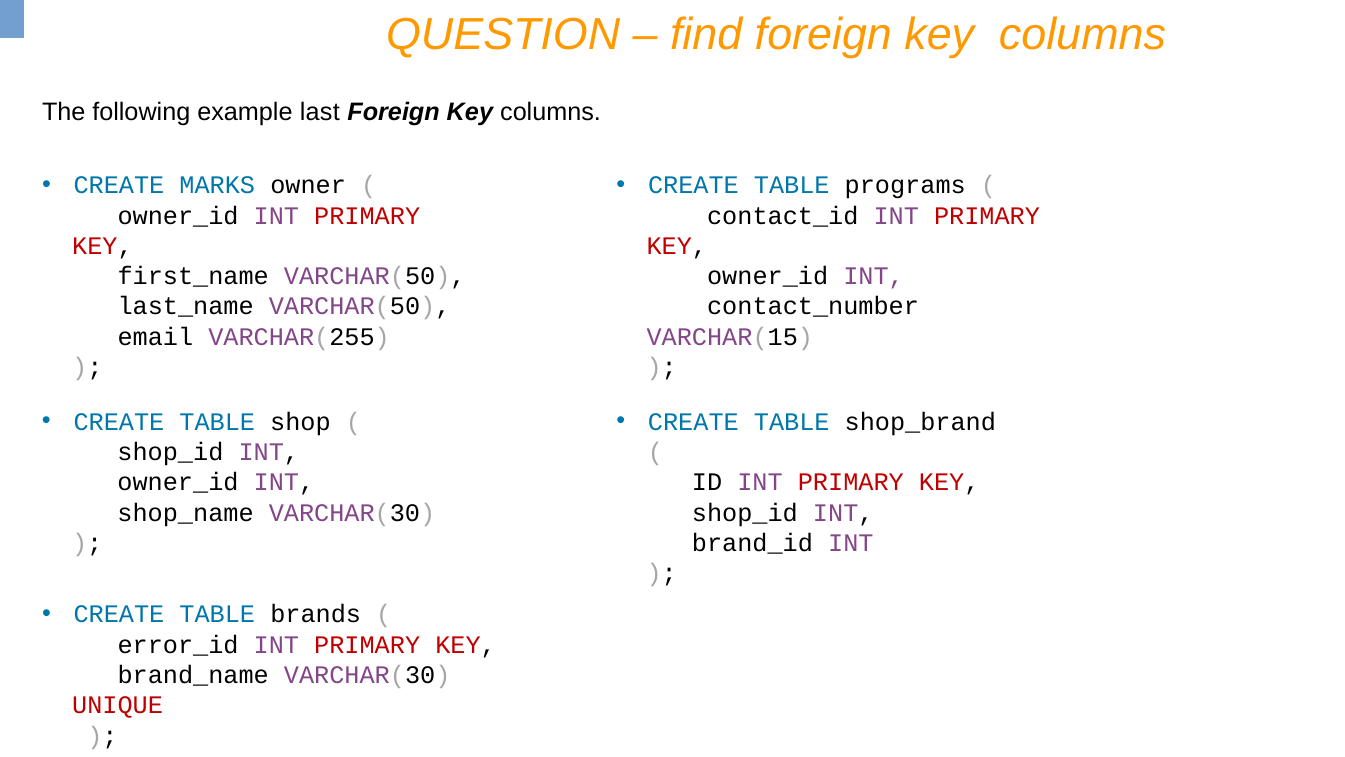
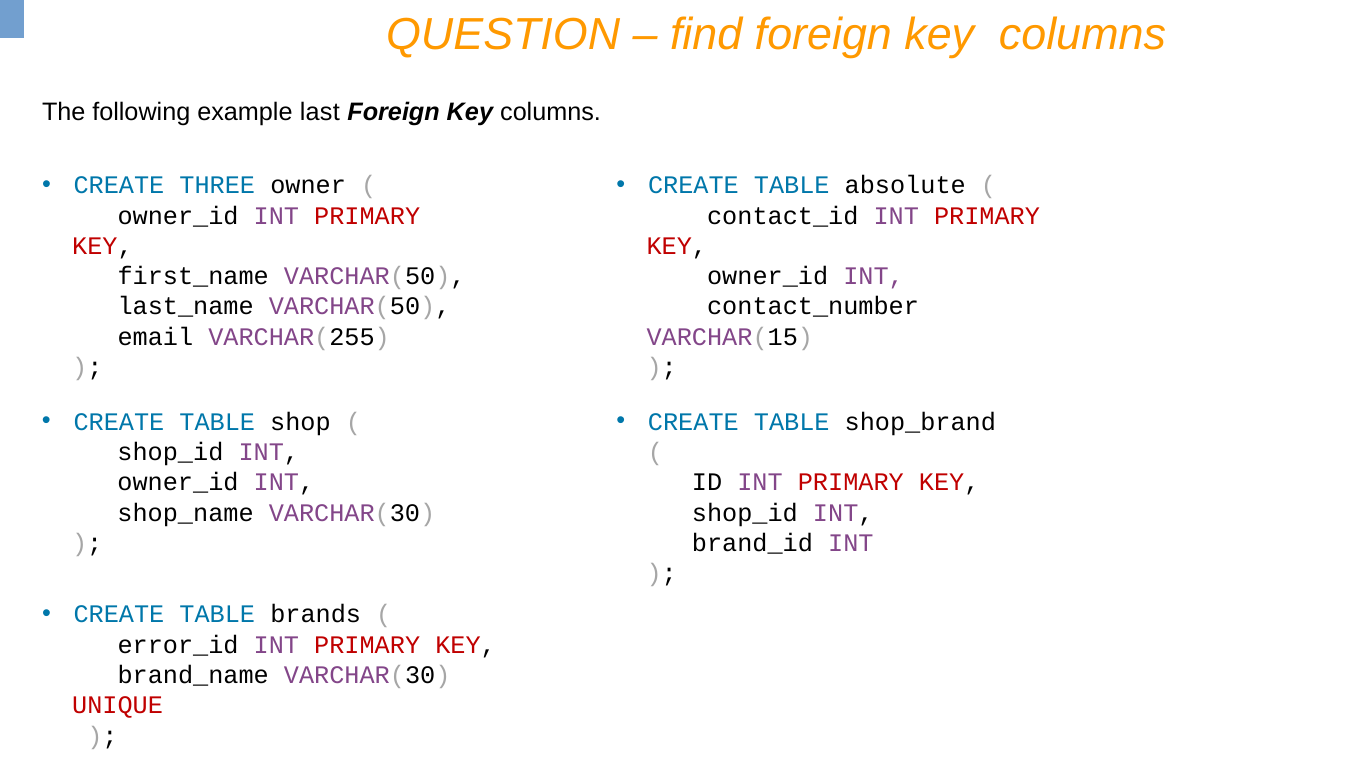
MARKS: MARKS -> THREE (217, 185)
programs: programs -> absolute (905, 185)
